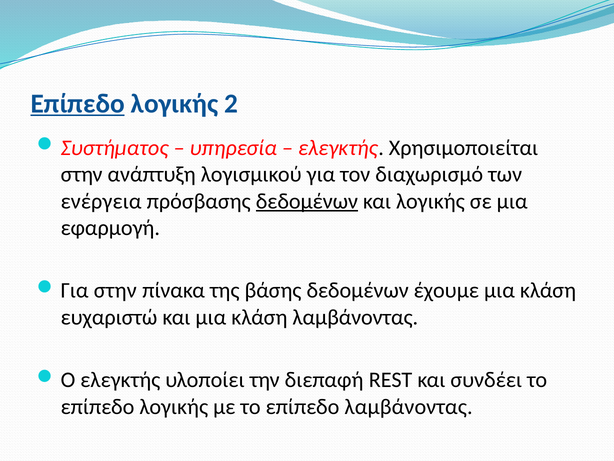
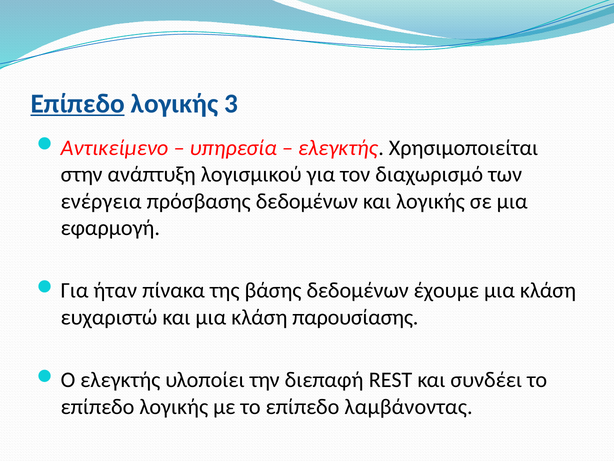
2: 2 -> 3 (231, 103)
Συστήματος: Συστήματος -> Αντικείμενο (114, 148)
δεδομένων underline: present -> none (307, 201)
Για στην: στην -> ήταν (115, 290)
κλάση λαμβάνοντας: λαμβάνοντας -> παρουσίασης (355, 317)
